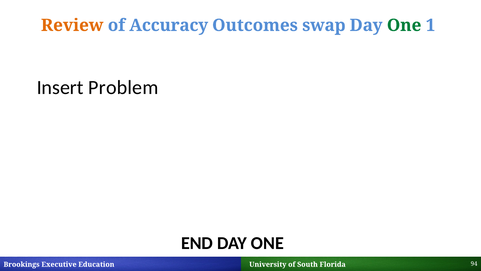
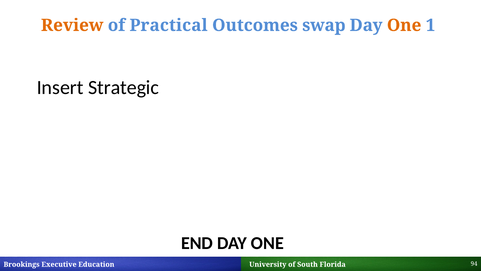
Accuracy: Accuracy -> Practical (169, 25)
One colour: green -> orange (404, 25)
Problem: Problem -> Strategic (124, 87)
